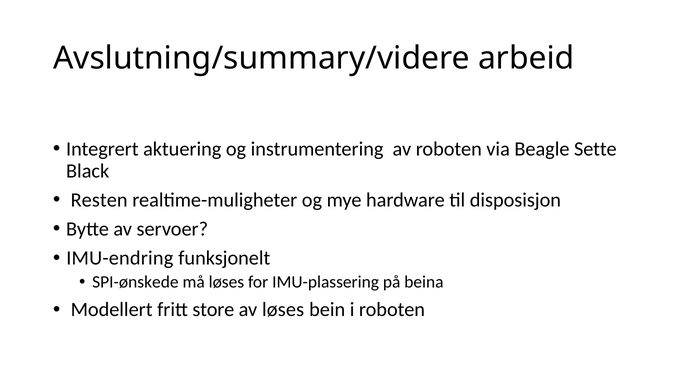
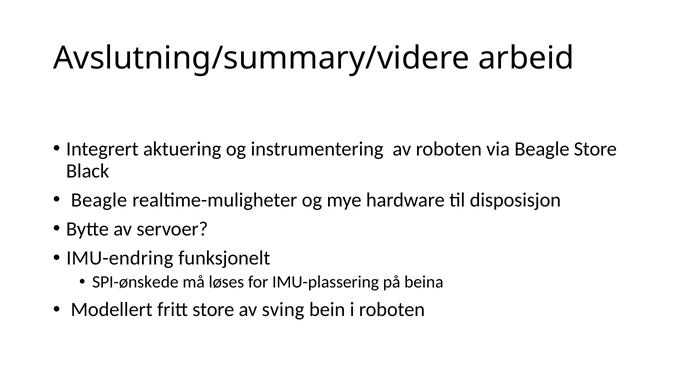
Beagle Sette: Sette -> Store (595, 149)
Resten: Resten -> Beagle (99, 200)
av løses: løses -> sving (283, 310)
